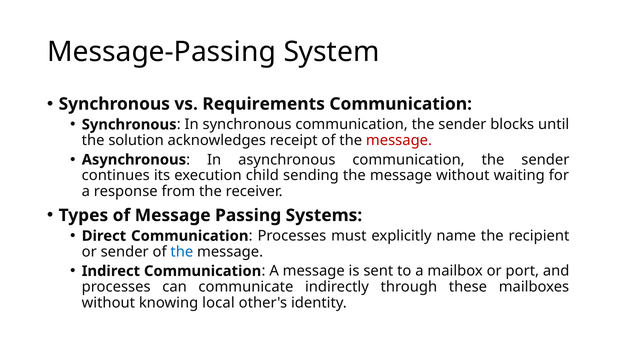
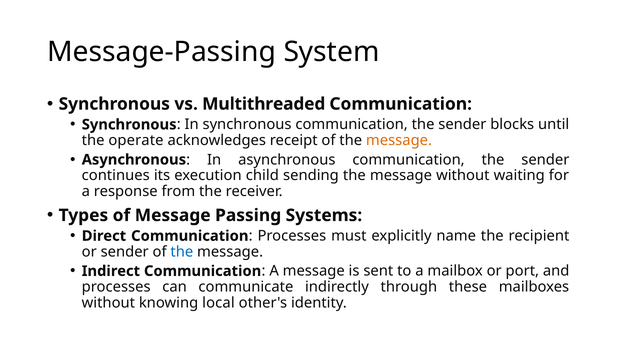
Requirements: Requirements -> Multithreaded (264, 104)
solution: solution -> operate (136, 141)
message colour: red -> orange (399, 141)
